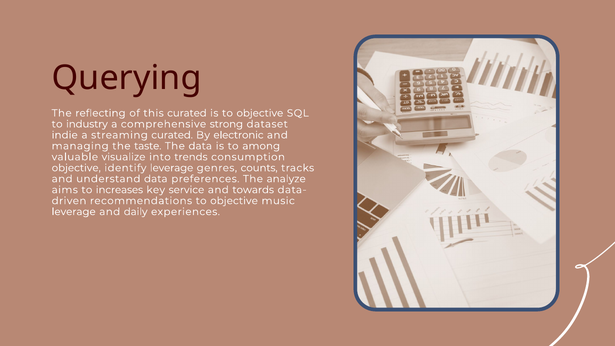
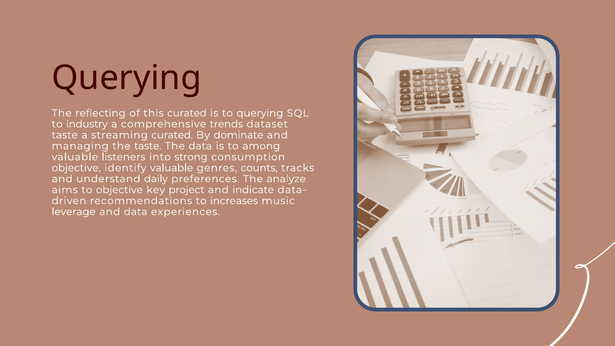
is to objective: objective -> querying (260, 113)
strong: strong -> trends (226, 124)
indie: indie -> taste (65, 135)
electronic: electronic -> dominate (238, 135)
visualize: visualize -> listeners (124, 157)
trends: trends -> strong (191, 157)
identify leverage: leverage -> valuable (172, 168)
understand data: data -> daily (156, 179)
to increases: increases -> objective (119, 190)
service: service -> project (187, 190)
towards: towards -> indicate (253, 190)
recommendations to objective: objective -> increases (234, 201)
and daily: daily -> data (136, 212)
